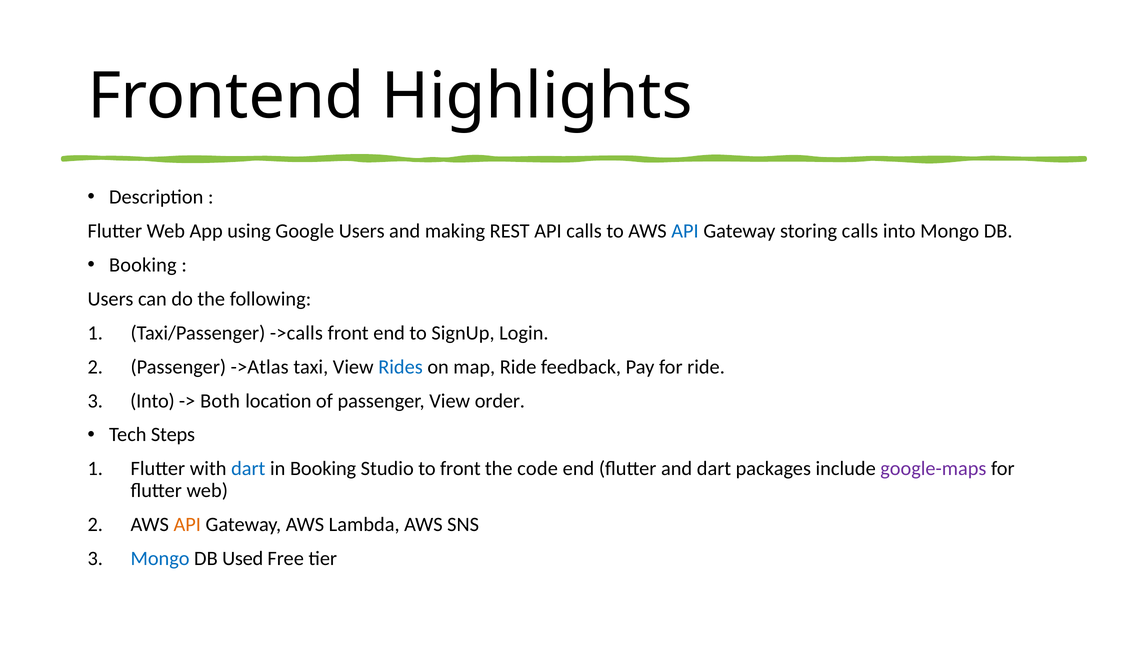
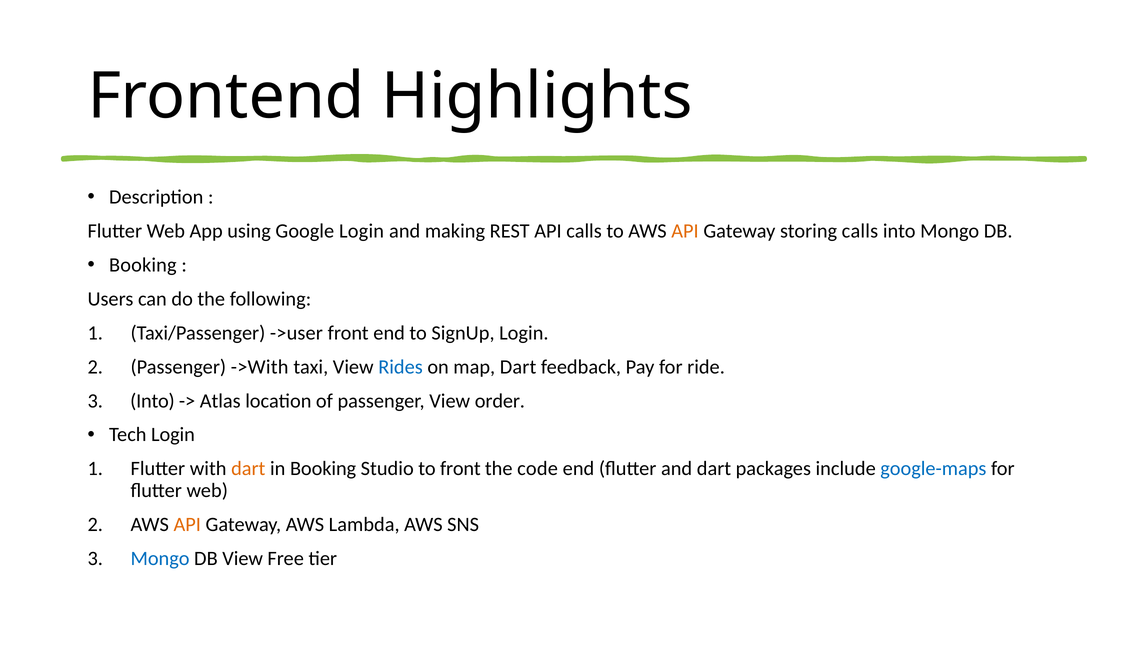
Google Users: Users -> Login (362, 231)
API colour: blue -> orange (685, 231)
->calls: ->calls -> ->user (296, 333)
->Atlas: ->Atlas -> ->With (260, 367)
map Ride: Ride -> Dart (518, 367)
Both: Both -> Atlas (220, 401)
Tech Steps: Steps -> Login (173, 435)
dart colour: blue -> orange (248, 469)
google-maps colour: purple -> blue (933, 469)
DB Used: Used -> View (243, 558)
